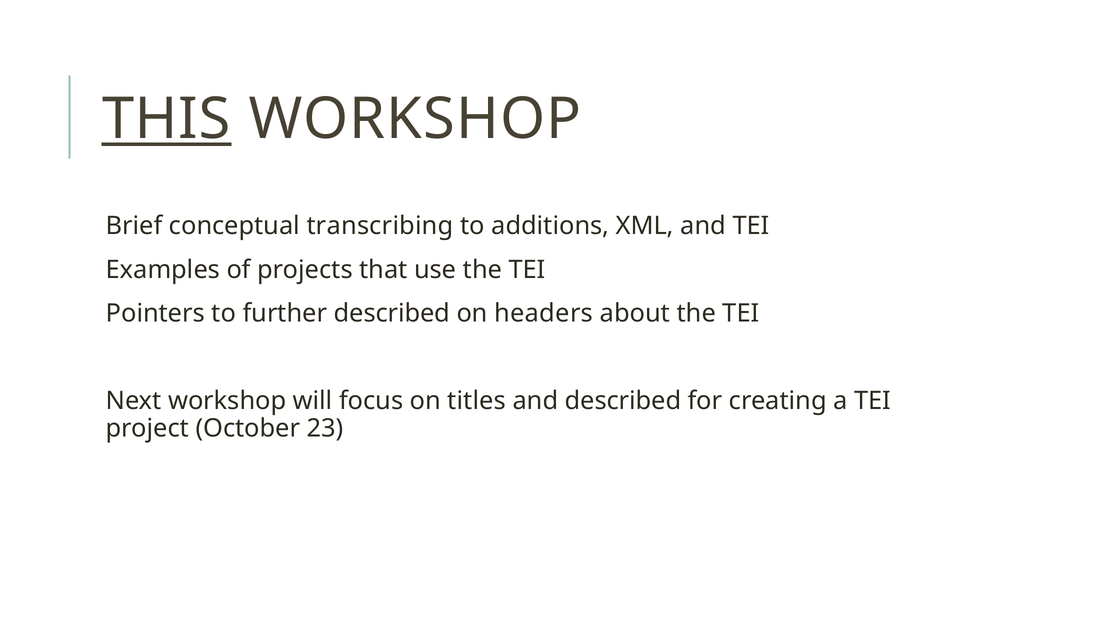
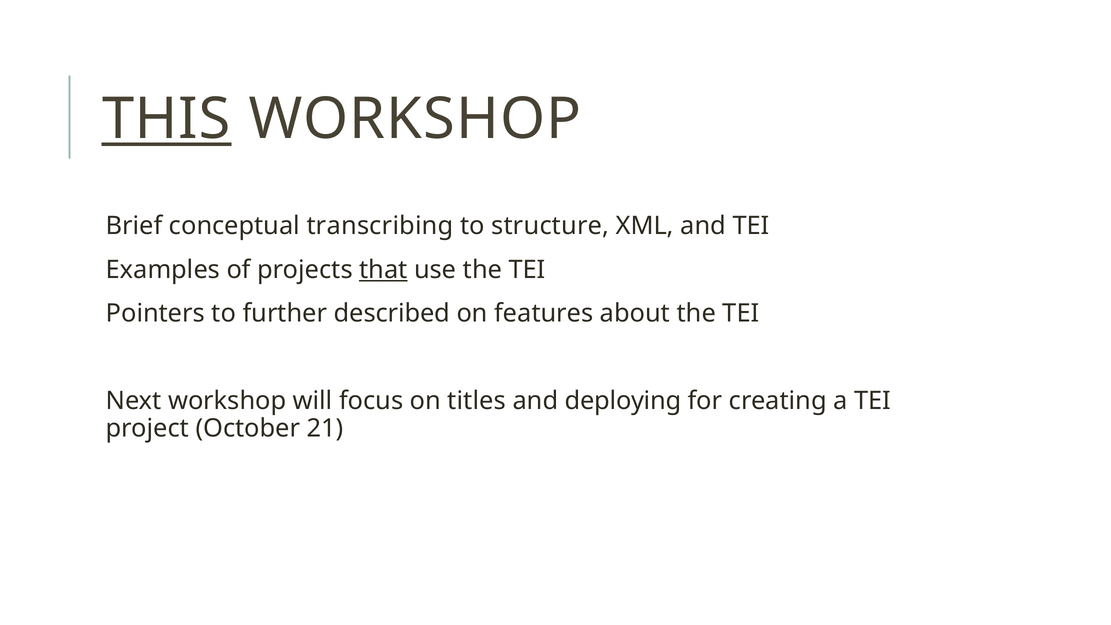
additions: additions -> structure (550, 226)
that underline: none -> present (383, 270)
headers: headers -> features (544, 313)
and described: described -> deploying (623, 401)
23: 23 -> 21 (325, 428)
